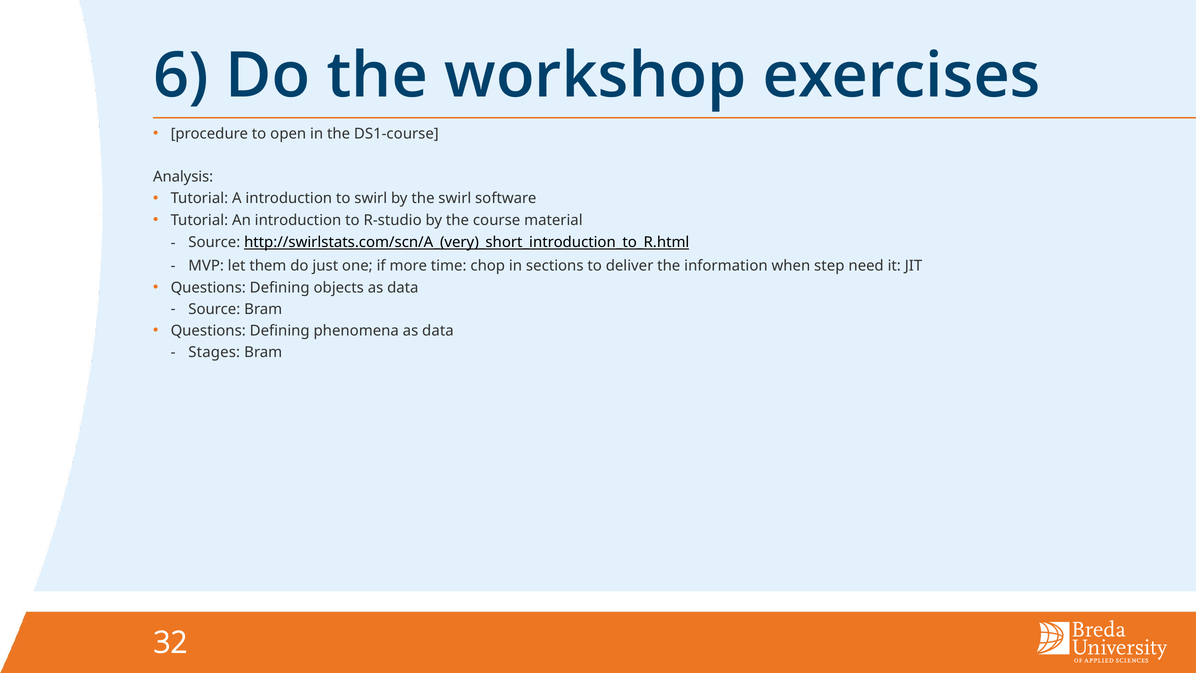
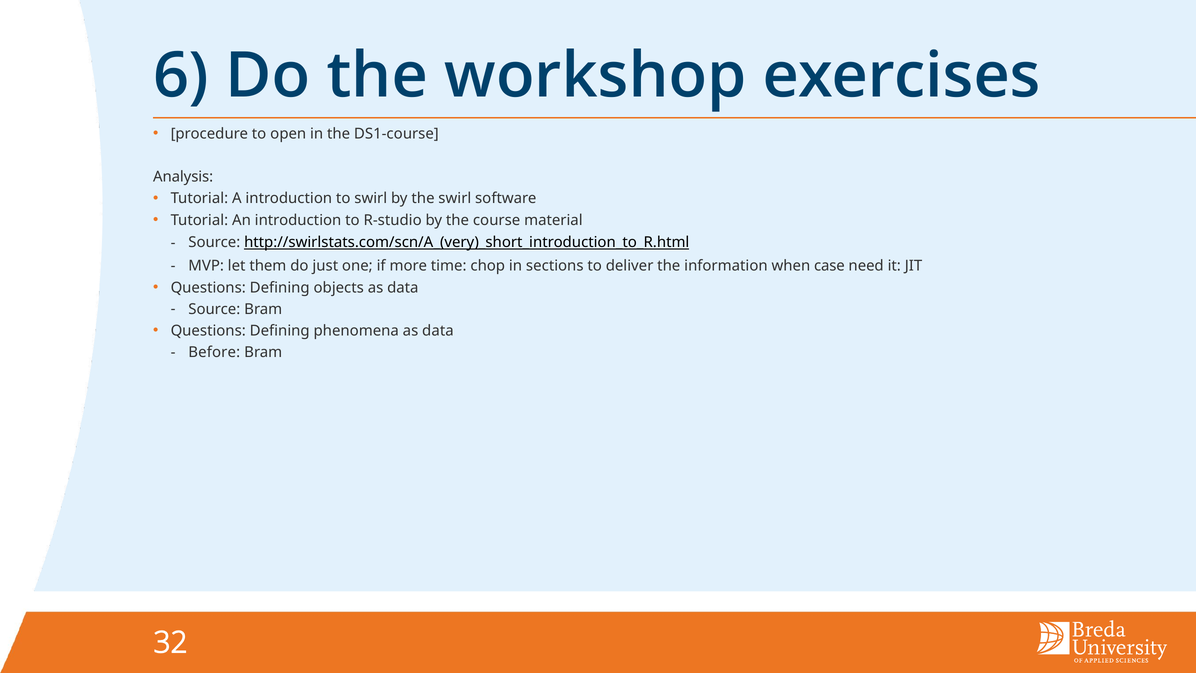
step: step -> case (829, 266)
Stages: Stages -> Before (214, 352)
